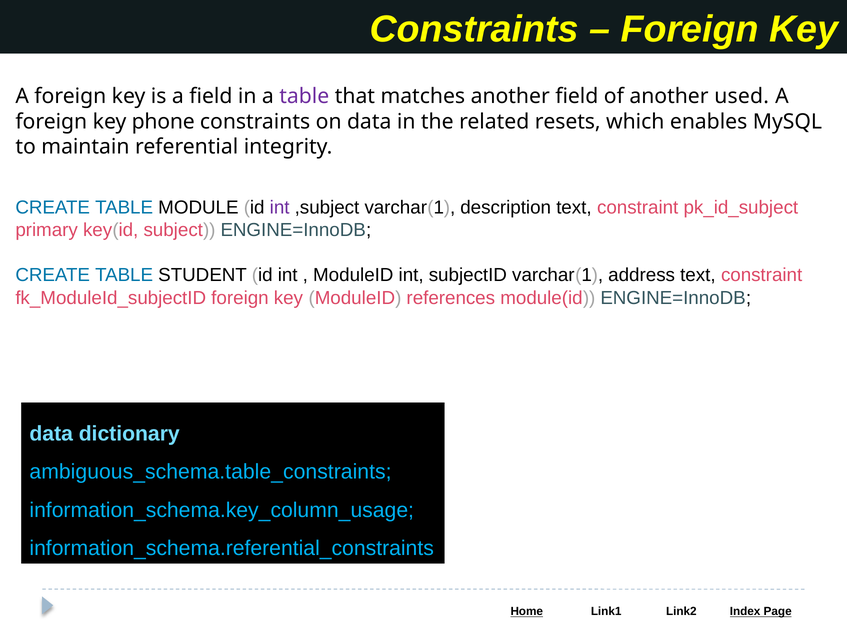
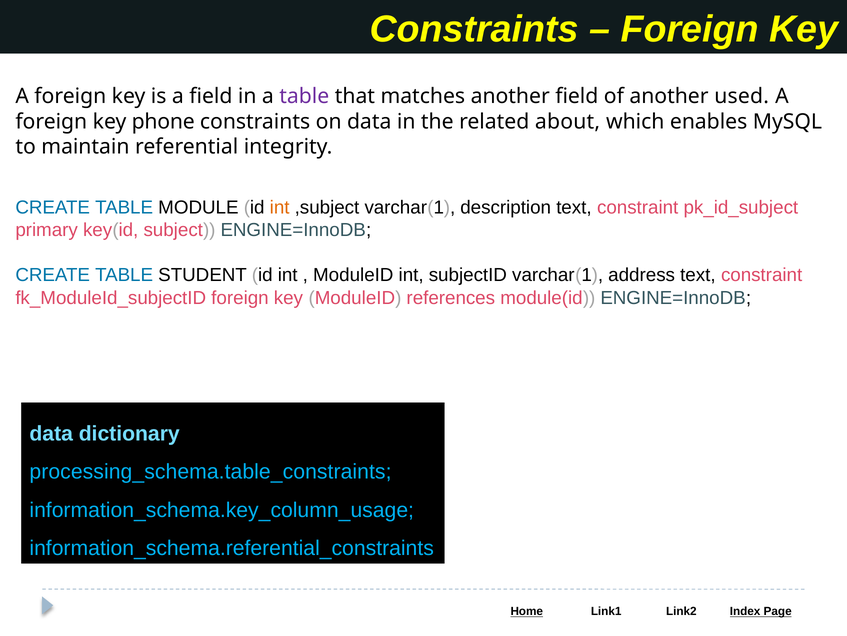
resets: resets -> about (568, 121)
int colour: purple -> orange (280, 207)
ambiguous_schema.table_constraints: ambiguous_schema.table_constraints -> processing_schema.table_constraints (210, 471)
